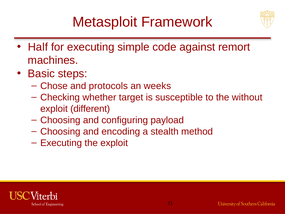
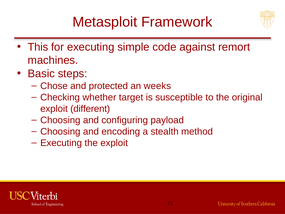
Half: Half -> This (38, 47)
protocols: protocols -> protected (108, 86)
without: without -> original (247, 97)
